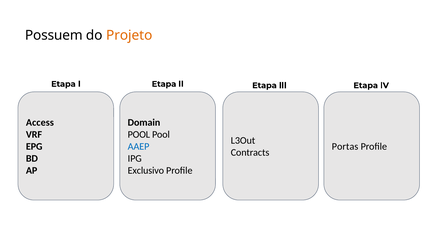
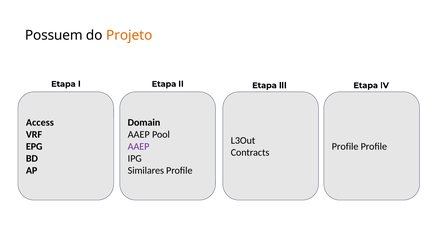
POOL: POOL -> AAEP (139, 135)
AAEP colour: blue -> purple (139, 147)
Portas: Portas -> Profile (345, 147)
Exclusivo: Exclusivo -> Similares (146, 171)
